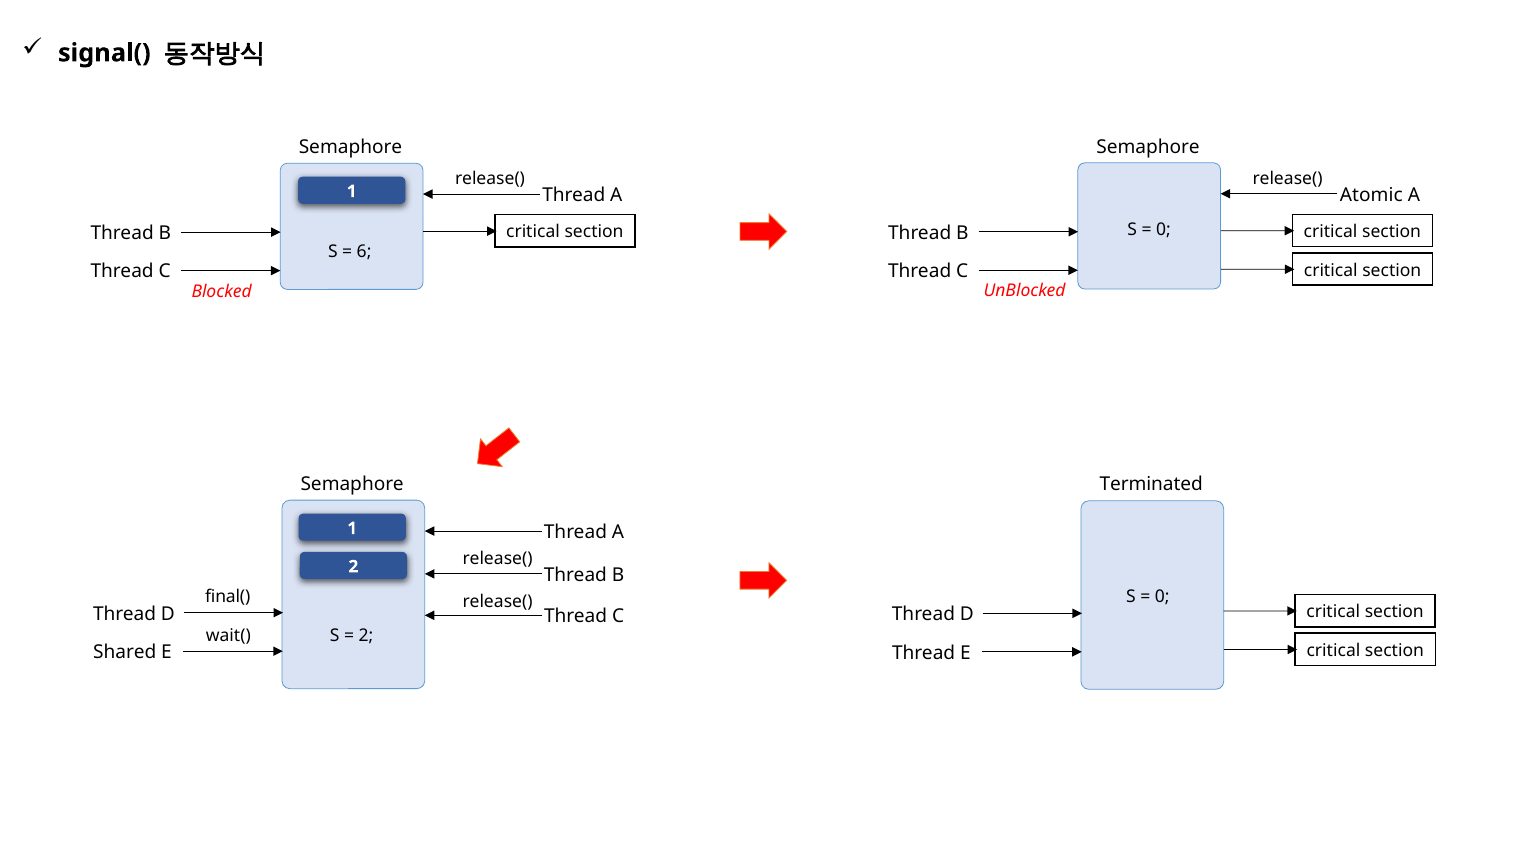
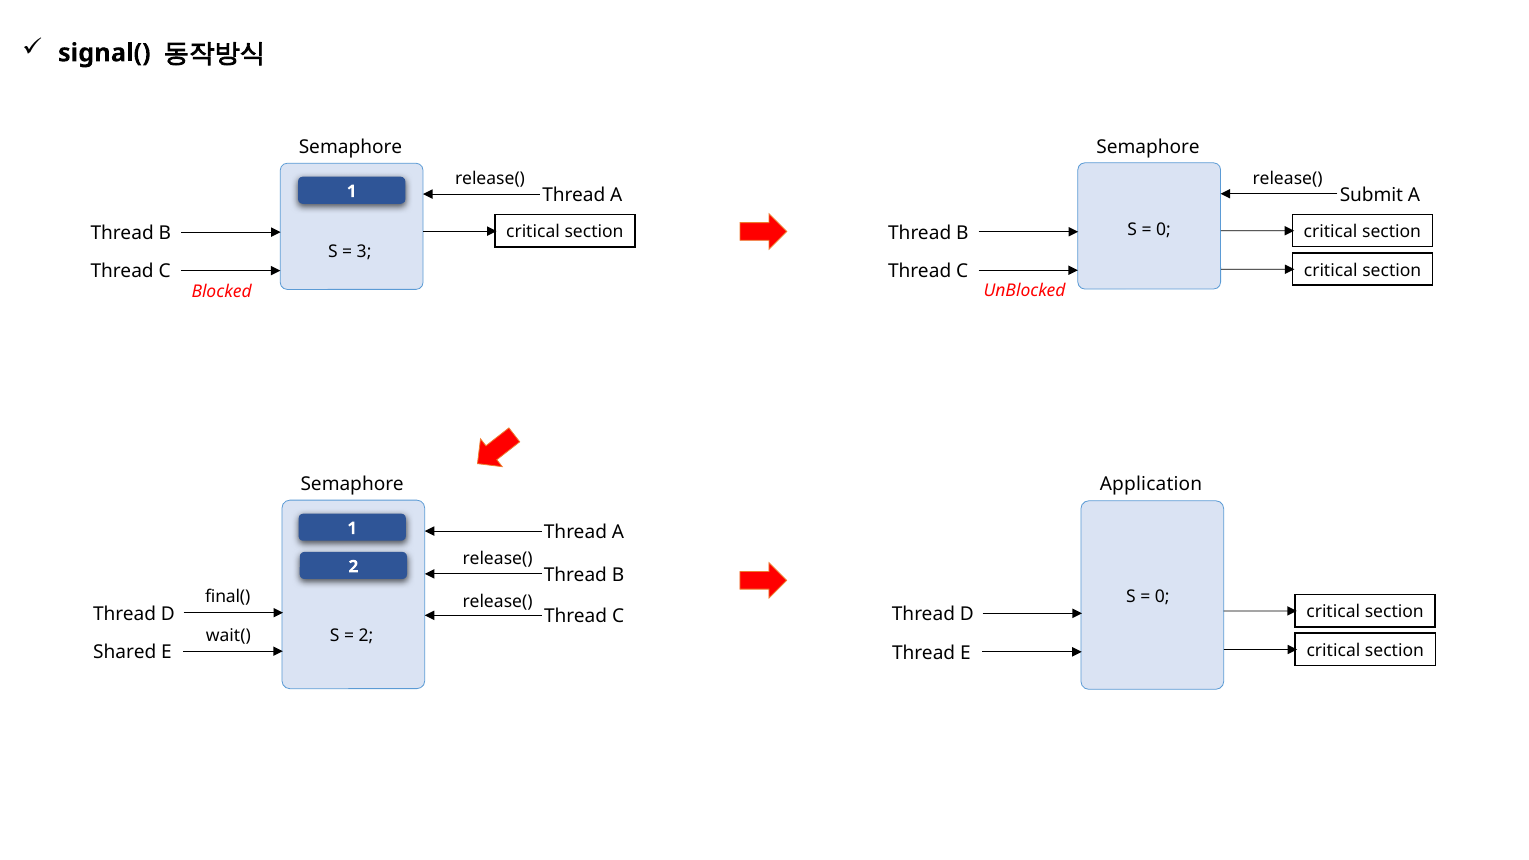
Atomic: Atomic -> Submit (1371, 195)
6: 6 -> 3 (364, 252)
Terminated: Terminated -> Application (1151, 485)
